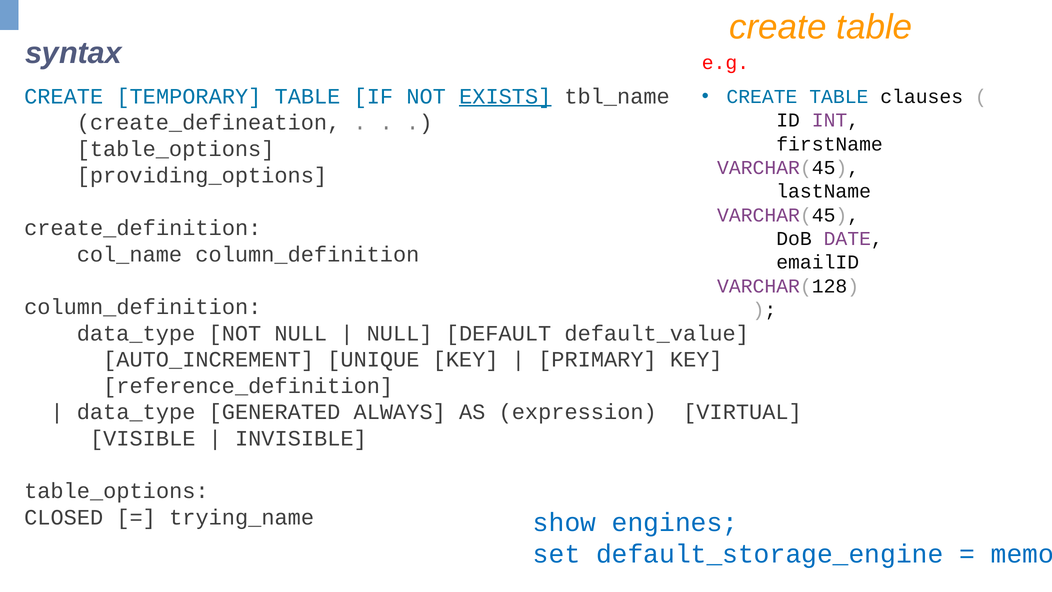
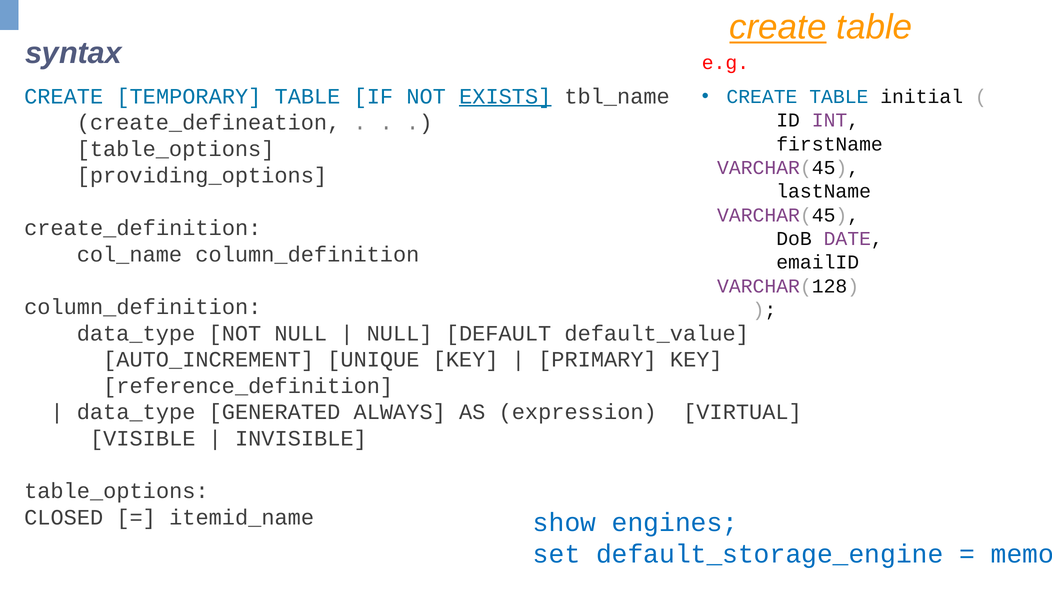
create underline: none -> present (778, 27)
clauses: clauses -> initial (922, 97)
trying_name: trying_name -> itemid_name (242, 517)
